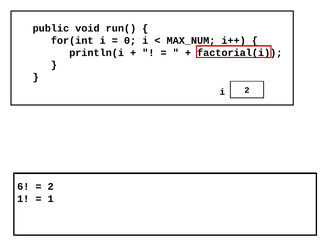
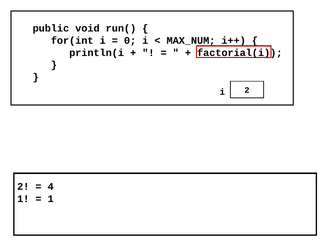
6: 6 -> 2 (23, 187)
2: 2 -> 4 (51, 187)
